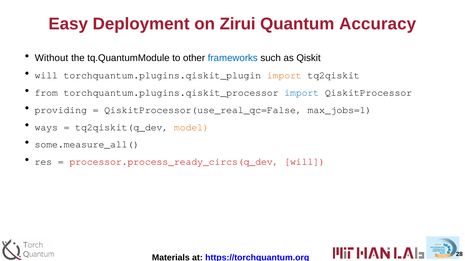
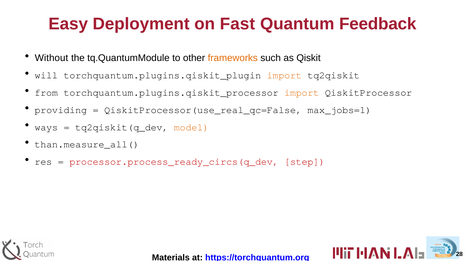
Zirui: Zirui -> Fast (237, 24)
Accuracy: Accuracy -> Feedback (378, 24)
frameworks colour: blue -> orange (233, 58)
import colour: blue -> orange (302, 93)
some.measure_all(: some.measure_all( -> than.measure_all( (87, 145)
processor.process_ready_circs(q_dev will: will -> step (305, 162)
